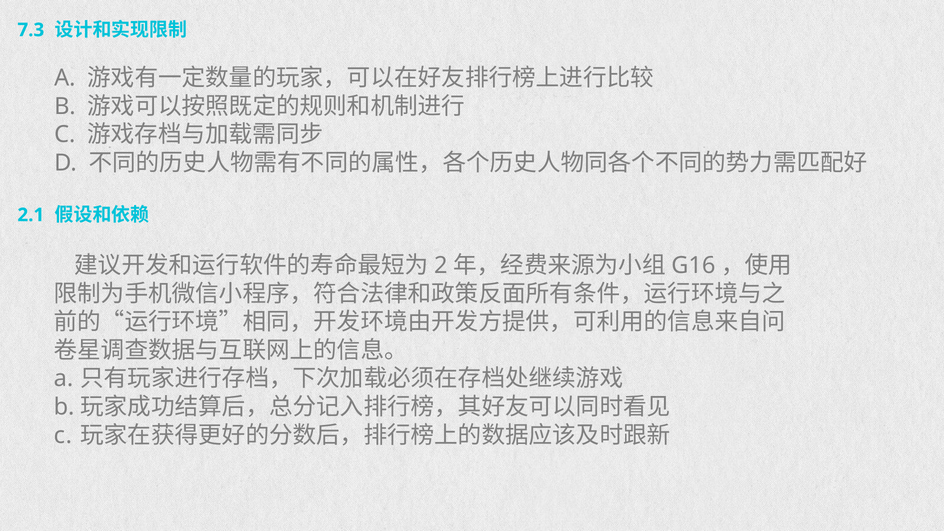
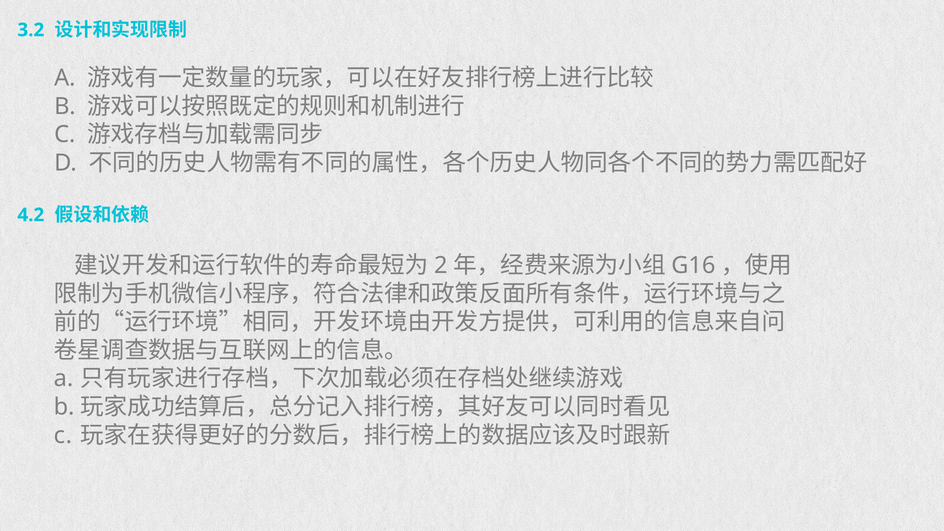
7.3: 7.3 -> 3.2 (31, 30)
2.1: 2.1 -> 4.2 (31, 215)
